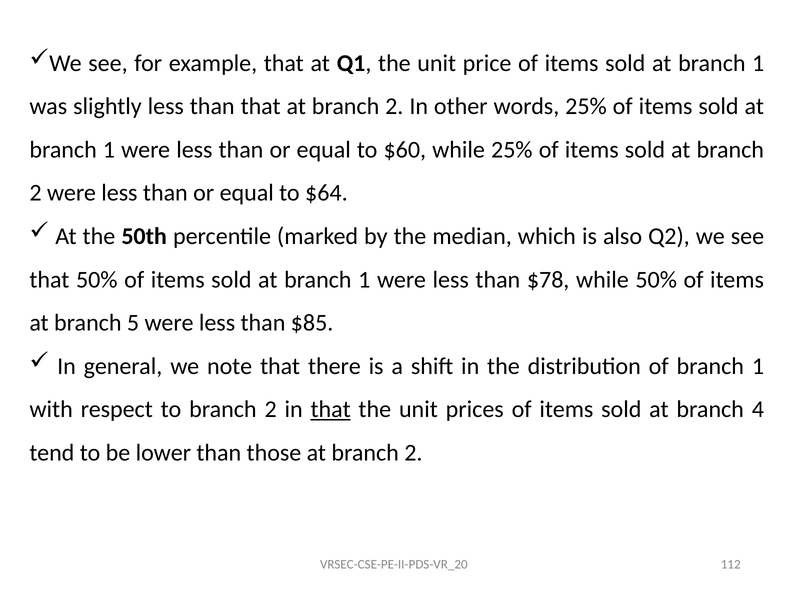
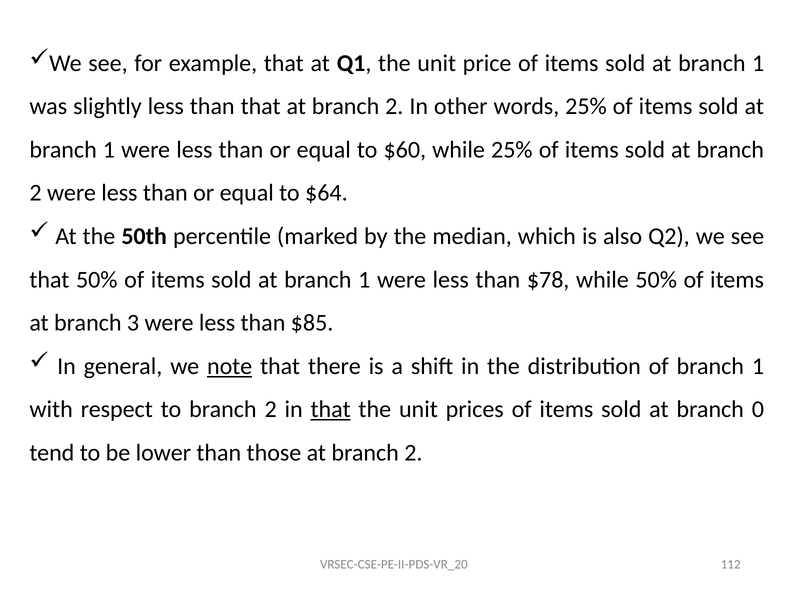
5: 5 -> 3 (133, 323)
note underline: none -> present (230, 366)
4: 4 -> 0 (758, 410)
